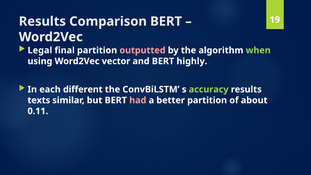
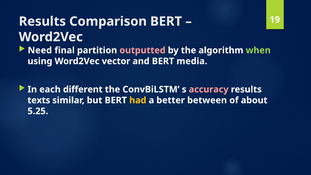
Legal: Legal -> Need (40, 50)
highly: highly -> media (192, 61)
accuracy colour: light green -> pink (209, 89)
had colour: pink -> yellow (138, 100)
better partition: partition -> between (207, 100)
0.11: 0.11 -> 5.25 (38, 111)
